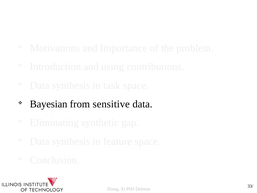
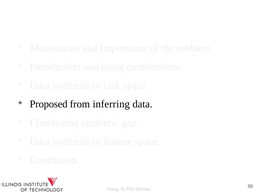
Bayesian: Bayesian -> Proposed (49, 104)
sensitive: sensitive -> inferring (111, 104)
